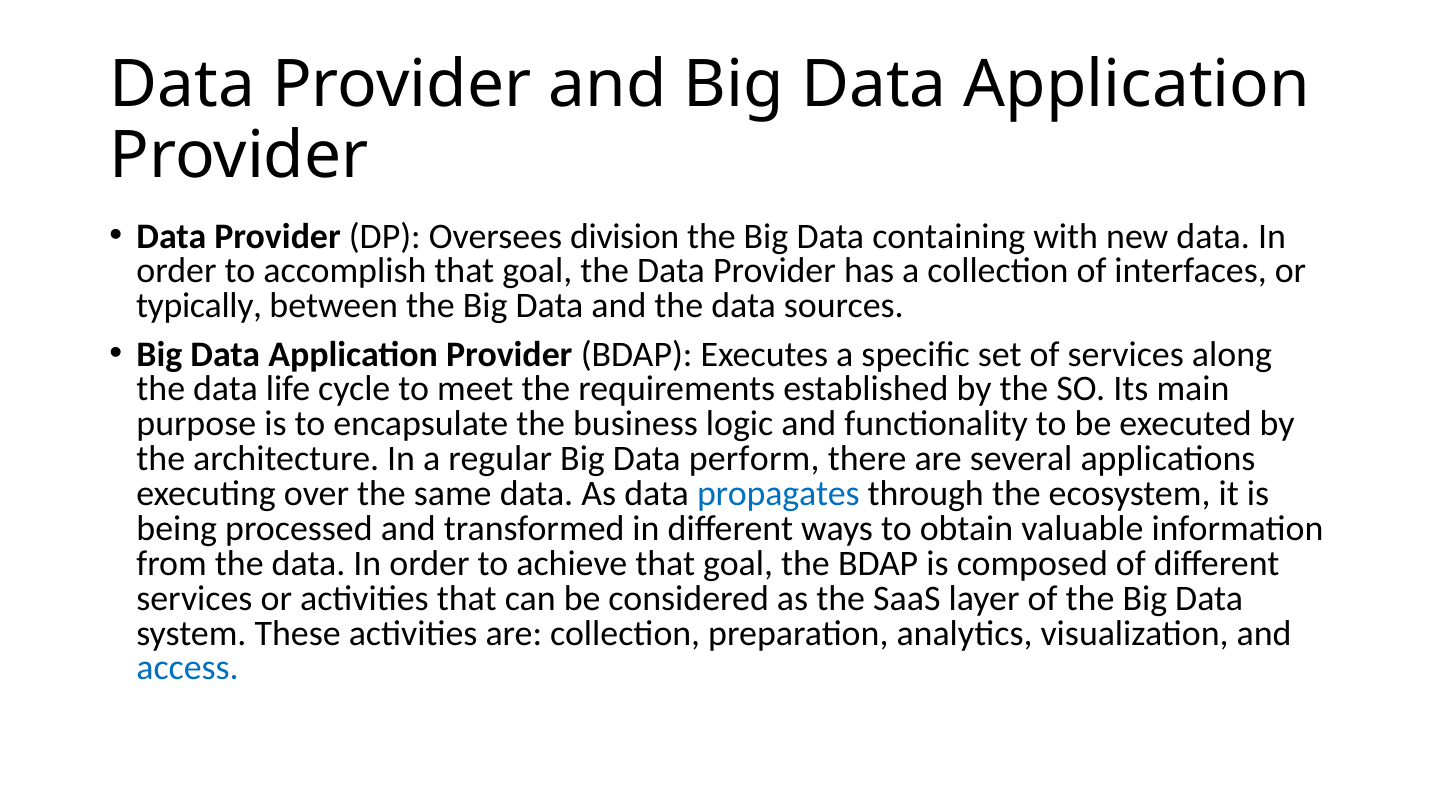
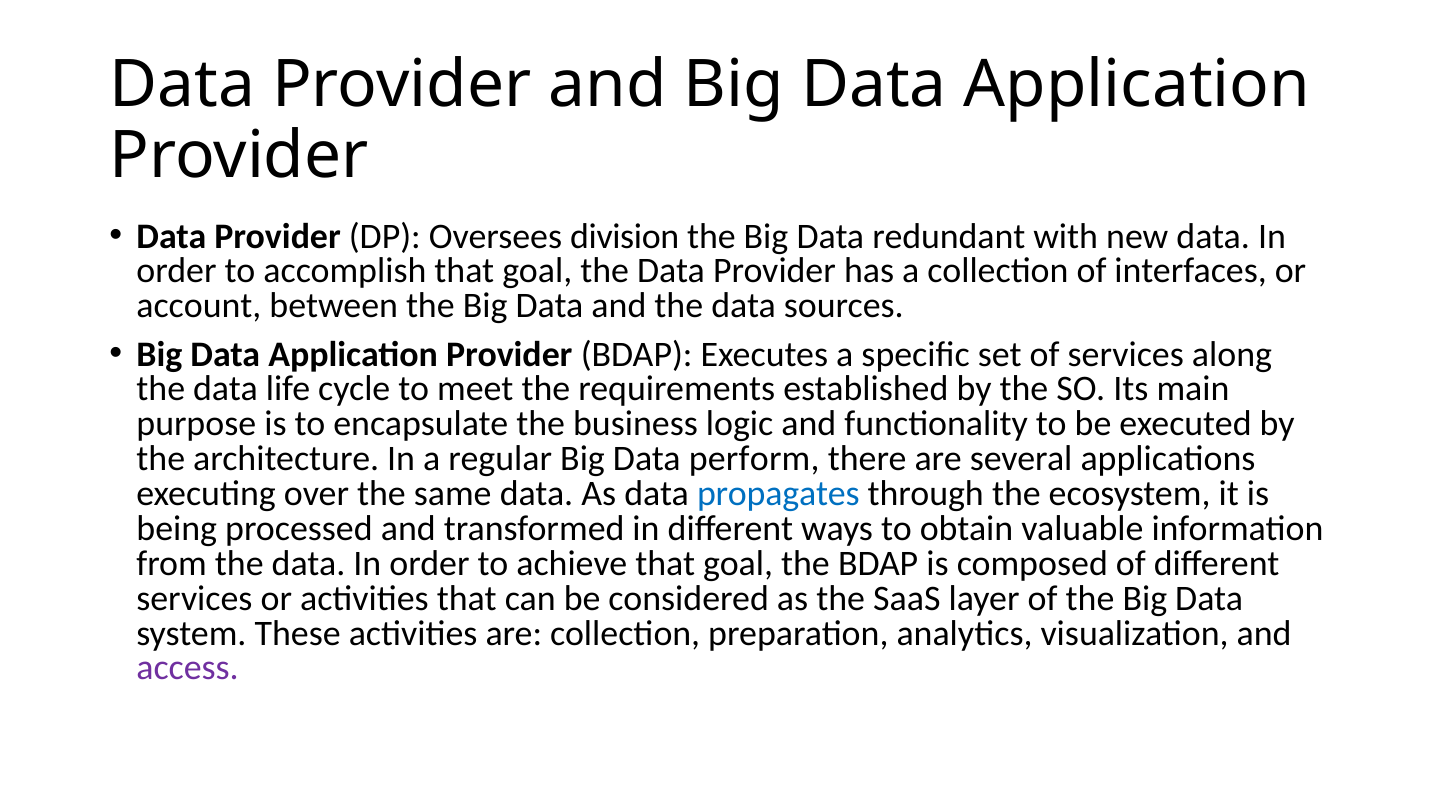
containing: containing -> redundant (949, 236)
typically: typically -> account (199, 306)
access colour: blue -> purple (188, 669)
